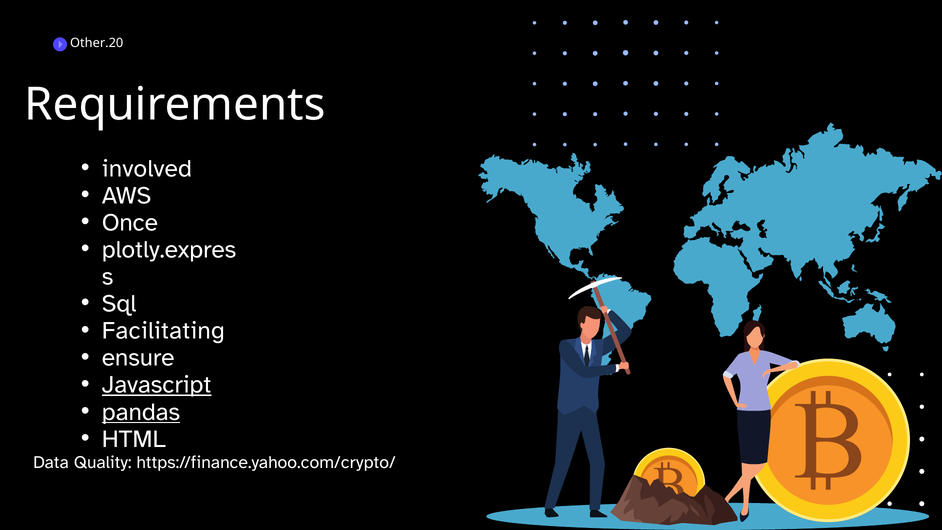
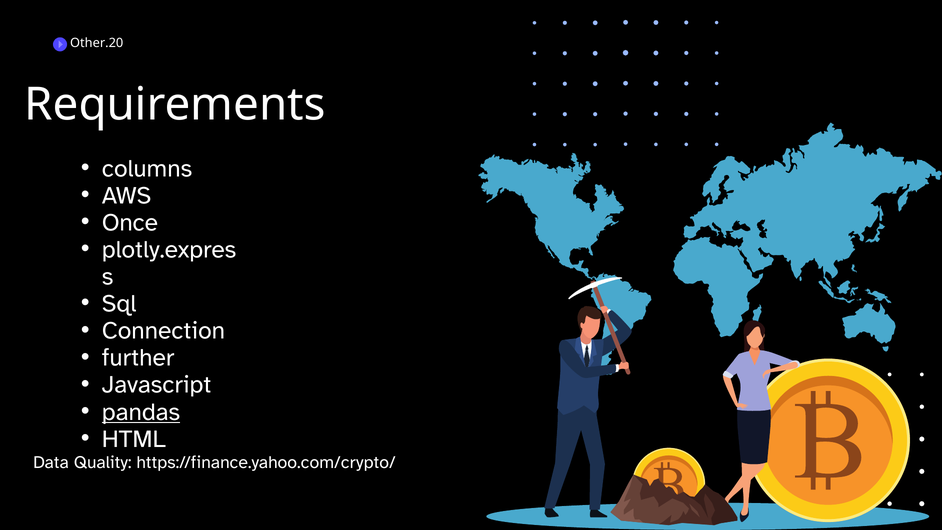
involved: involved -> columns (147, 168)
Facilitating: Facilitating -> Connection (163, 331)
ensure: ensure -> further (138, 358)
Javascript underline: present -> none (157, 385)
